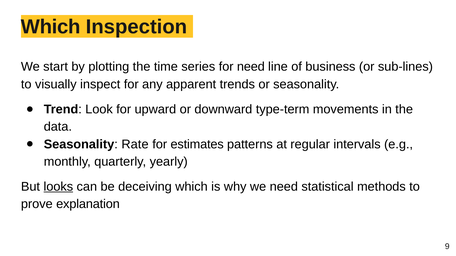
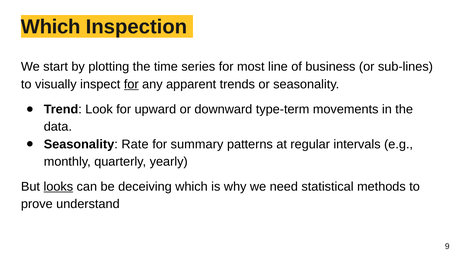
for need: need -> most (251, 67)
for underline: none -> present (131, 84)
estimates: estimates -> summary (197, 144)
explanation: explanation -> understand (88, 205)
